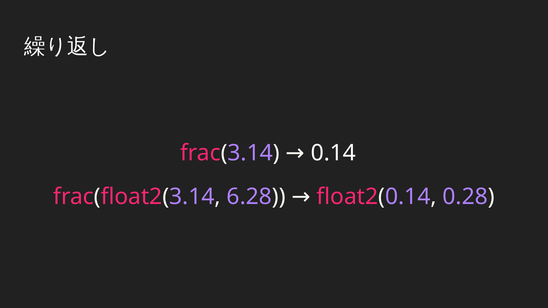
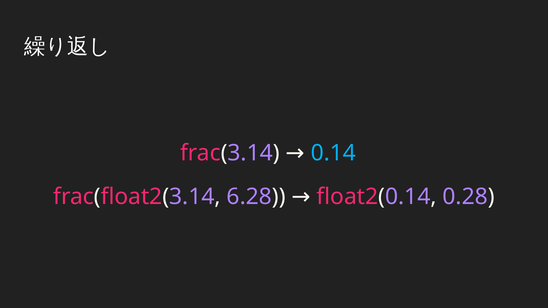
0.14 colour: white -> light blue (333, 153)
